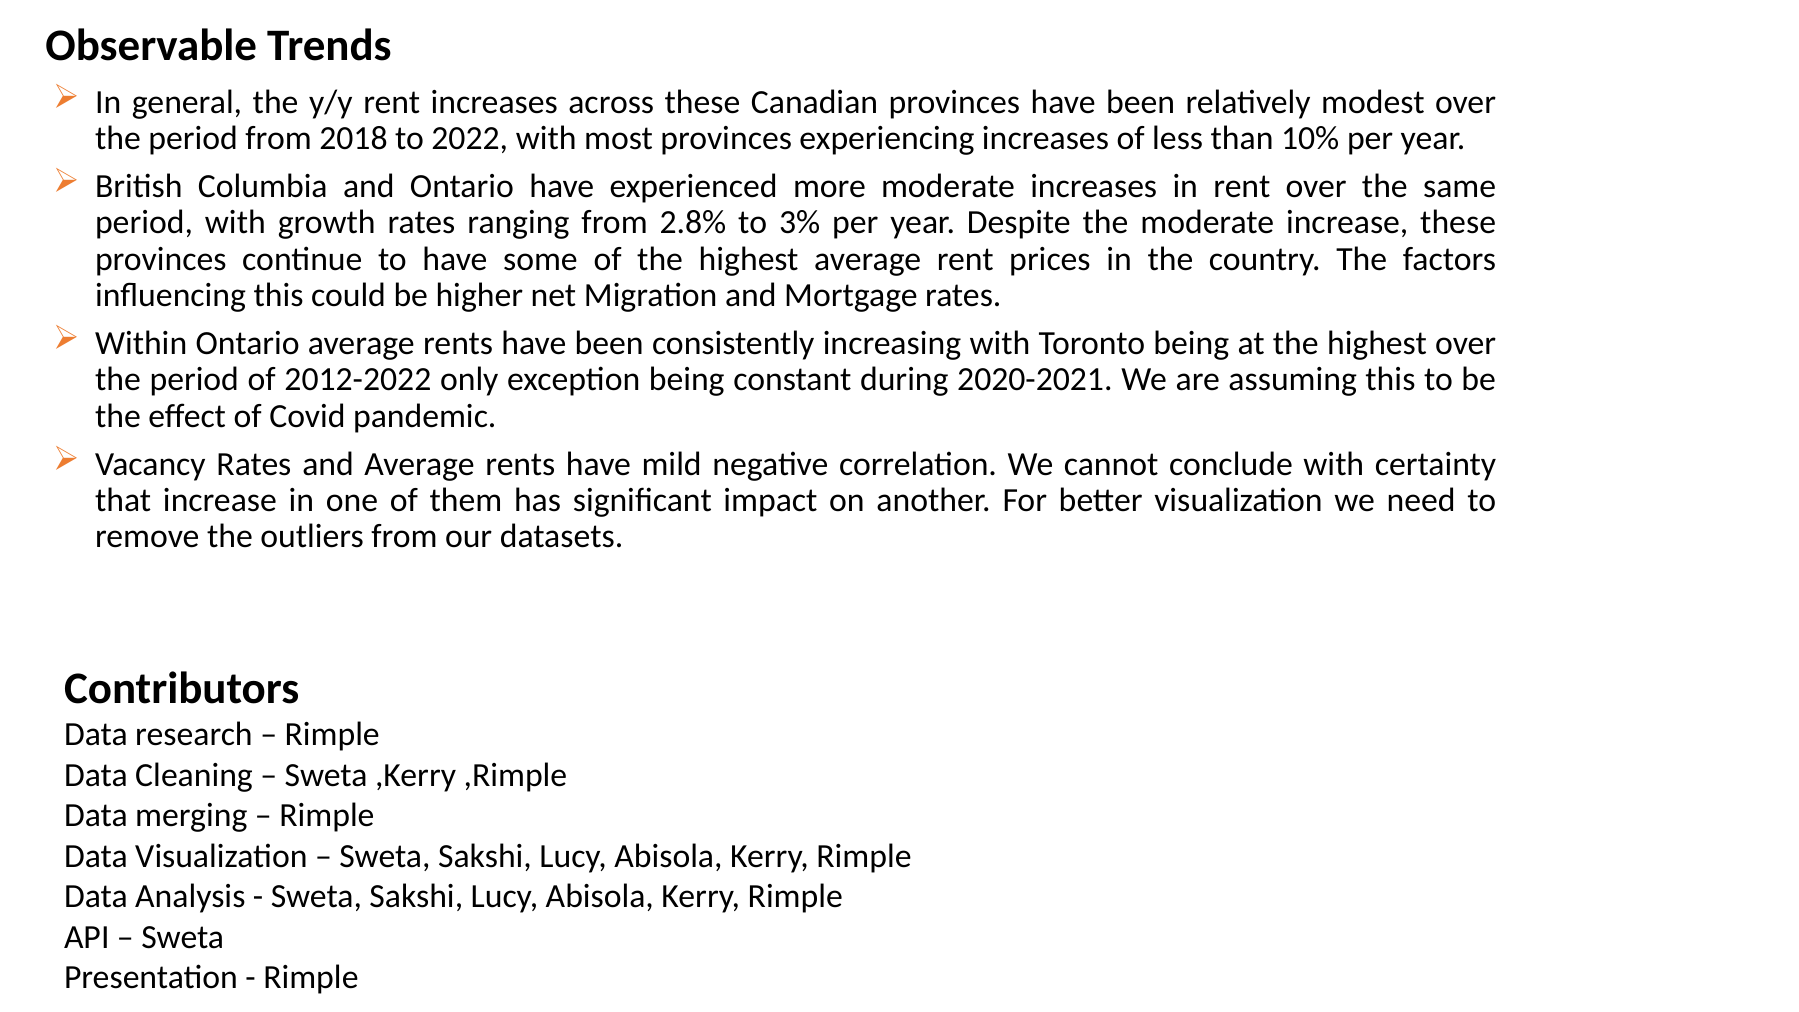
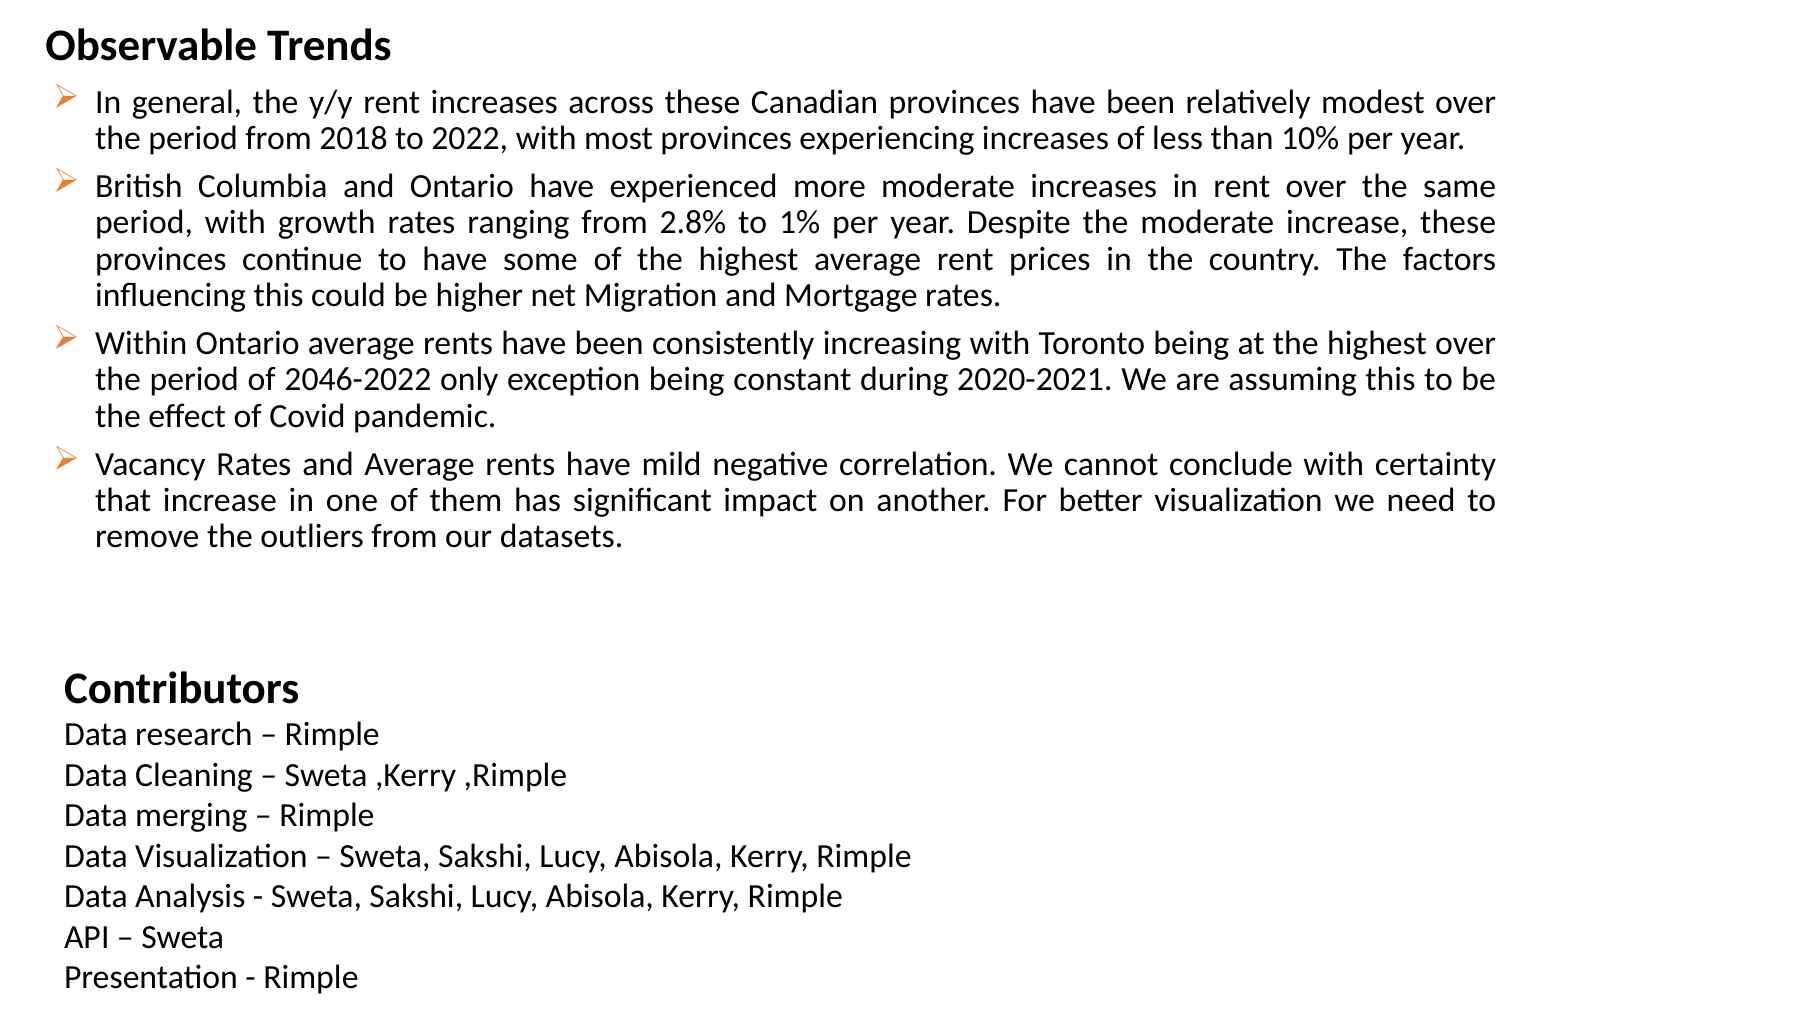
3%: 3% -> 1% (800, 223)
2012-2022: 2012-2022 -> 2046-2022 (358, 380)
